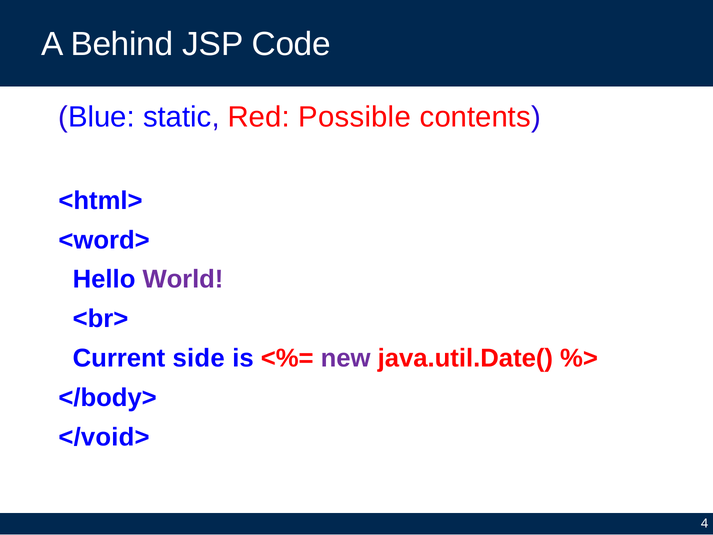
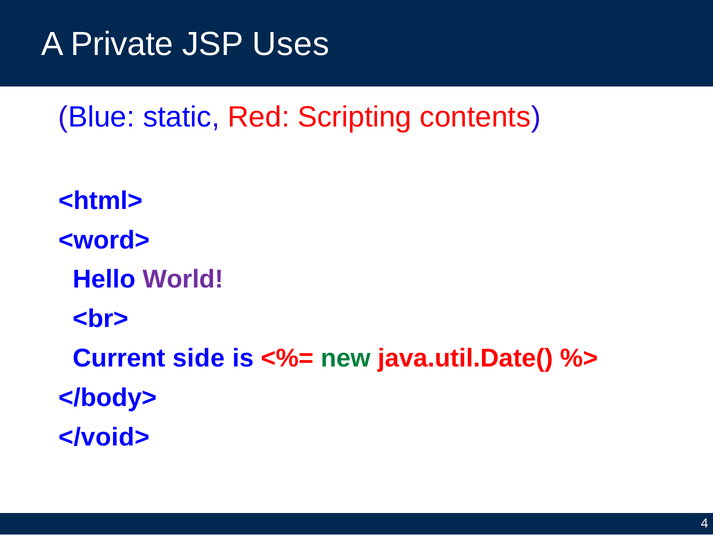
Behind: Behind -> Private (122, 44)
Code: Code -> Uses (291, 44)
Possible: Possible -> Scripting (355, 117)
new colour: purple -> green (346, 358)
